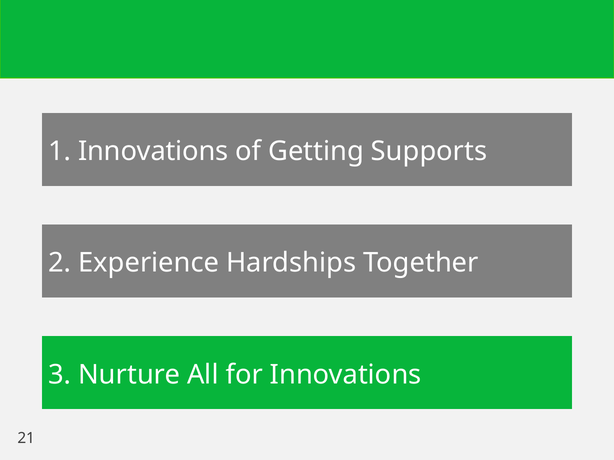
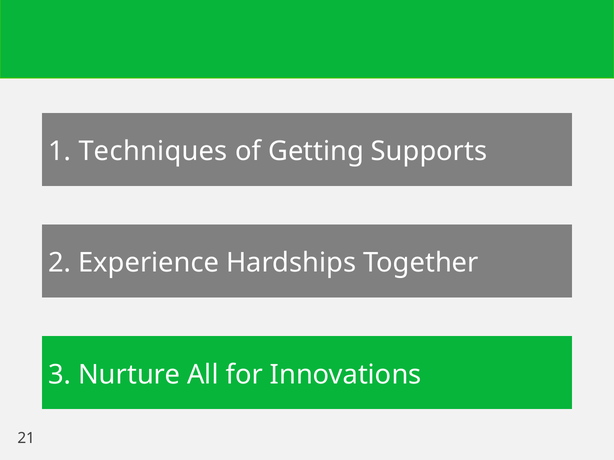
1 Innovations: Innovations -> Techniques (153, 152)
